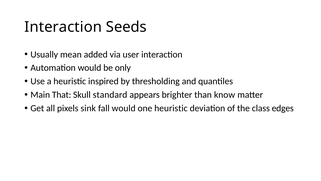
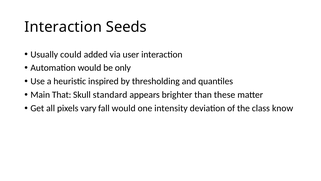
mean: mean -> could (71, 54)
know: know -> these (225, 95)
sink: sink -> vary (88, 108)
one heuristic: heuristic -> intensity (171, 108)
edges: edges -> know (283, 108)
